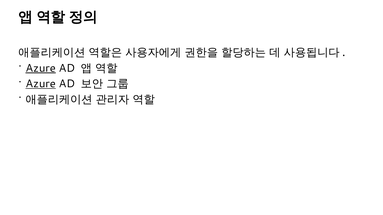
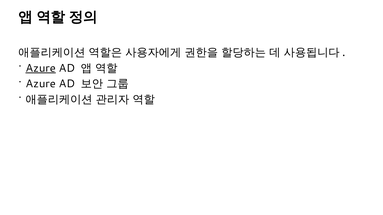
Azure underline: present -> none (41, 84)
